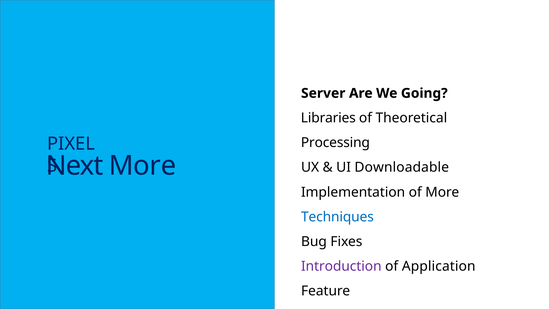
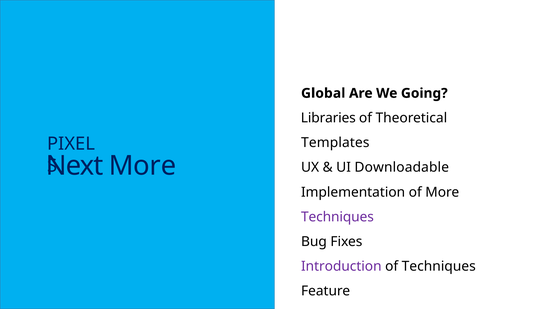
Server: Server -> Global (323, 93)
Processing: Processing -> Templates (335, 143)
Techniques colour: blue -> purple (337, 217)
of Application: Application -> Techniques (439, 266)
